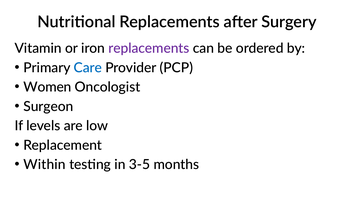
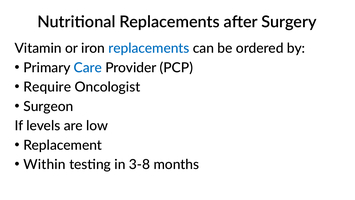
replacements colour: purple -> blue (149, 48)
Women: Women -> Require (47, 87)
3-5: 3-5 -> 3-8 (140, 164)
